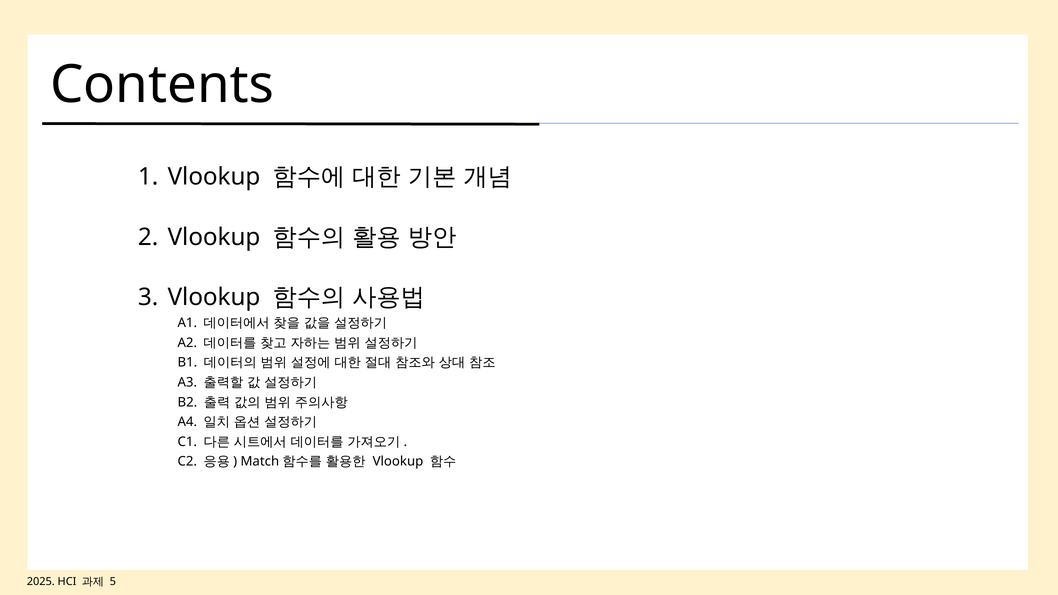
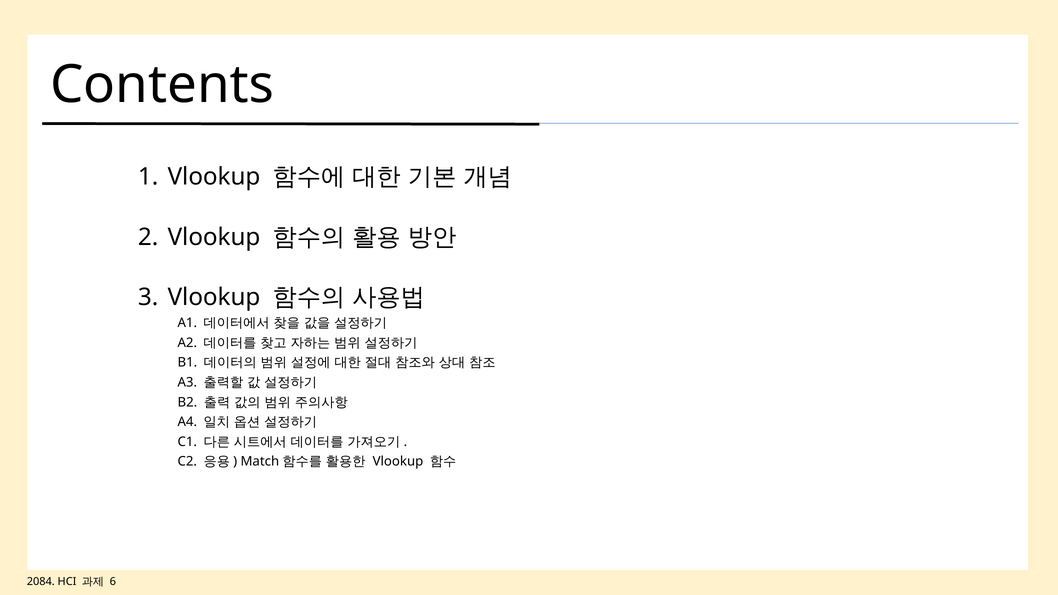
2025: 2025 -> 2084 (41, 582)
5: 5 -> 6 (113, 582)
